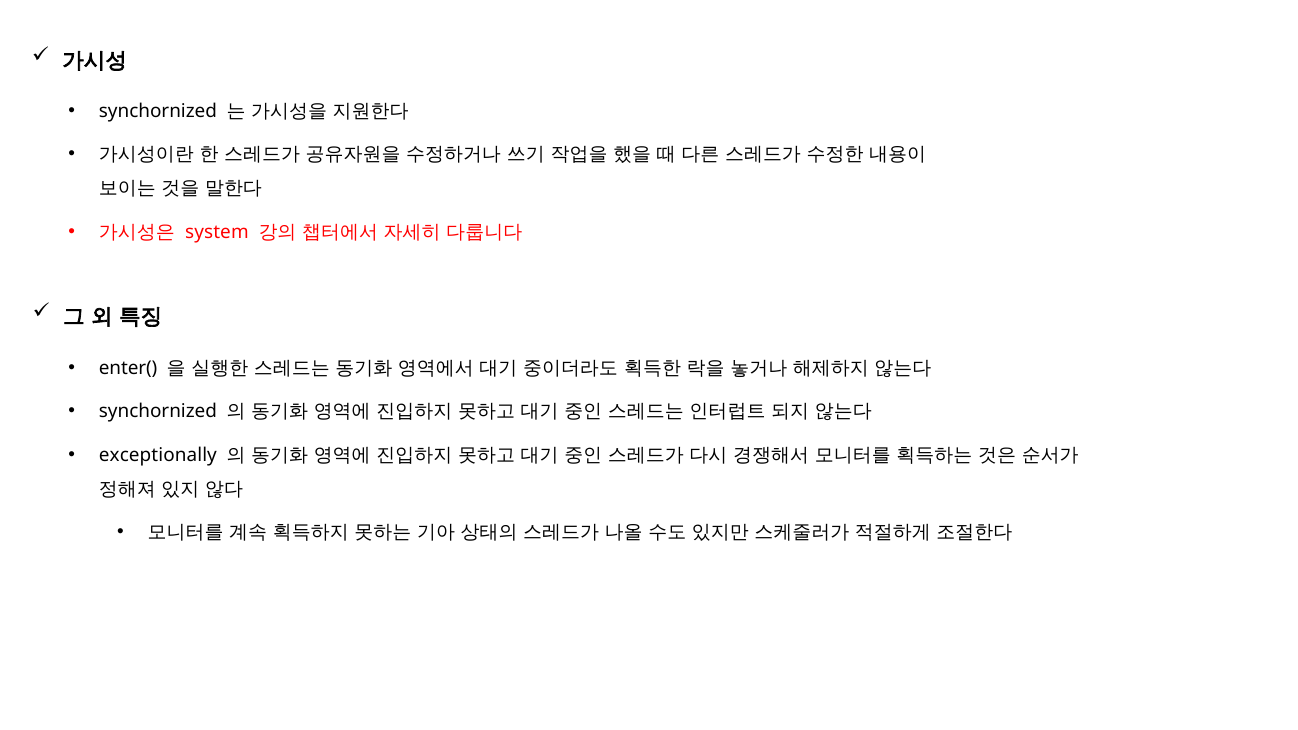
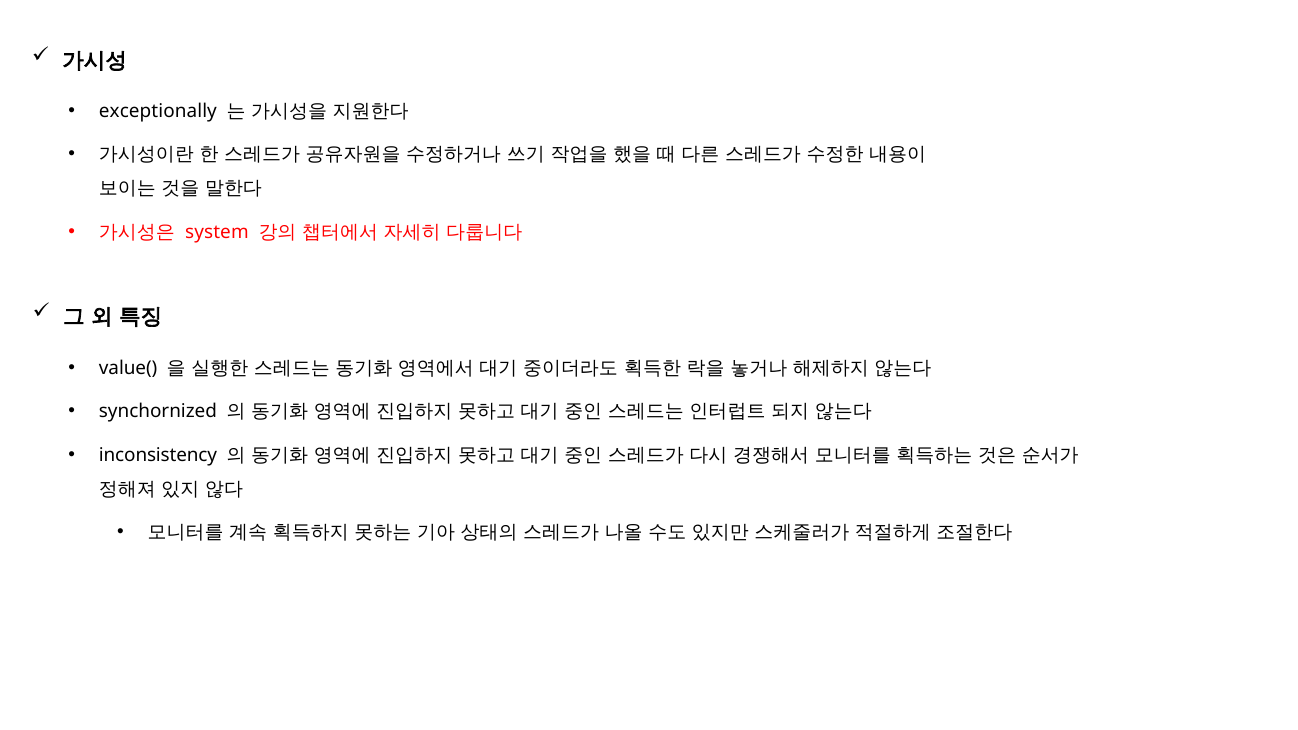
synchornized: synchornized -> exceptionally (158, 111)
enter(: enter( -> value( (128, 368)
exceptionally: exceptionally -> inconsistency (158, 455)
